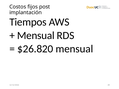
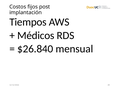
Mensual: Mensual -> Médicos (36, 36)
$26.820: $26.820 -> $26.840 (35, 49)
